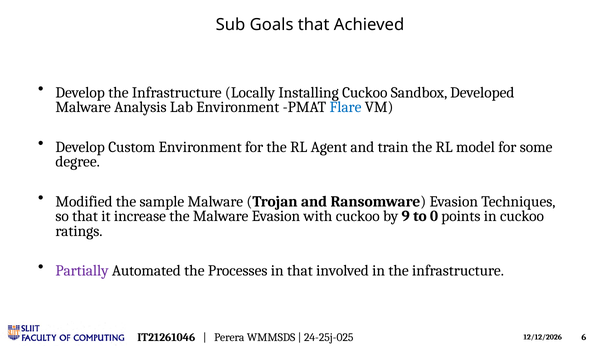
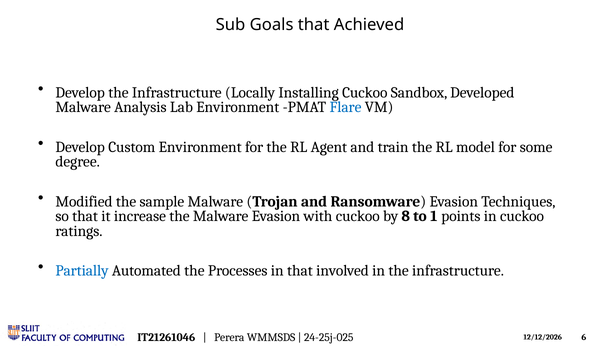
9: 9 -> 8 (406, 216)
0: 0 -> 1 (434, 216)
Partially colour: purple -> blue (82, 271)
